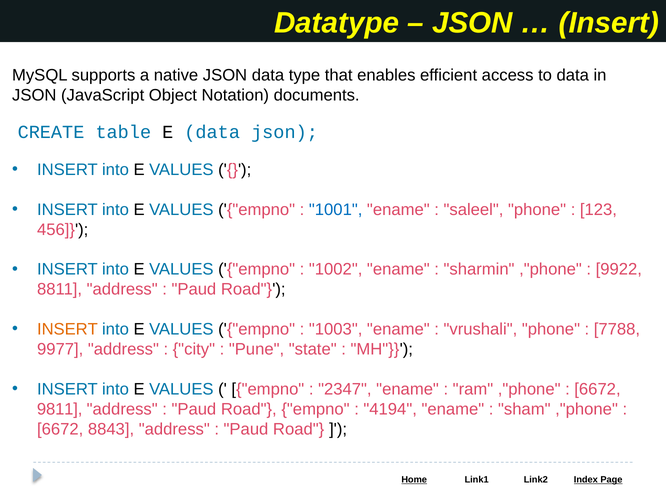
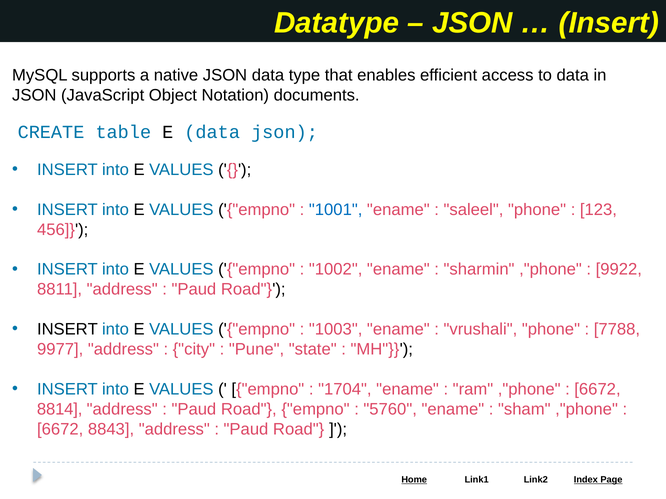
INSERT colour: orange -> black (67, 330)
2347: 2347 -> 1704 (345, 390)
9811: 9811 -> 8814 (60, 410)
4194: 4194 -> 5760 (390, 410)
